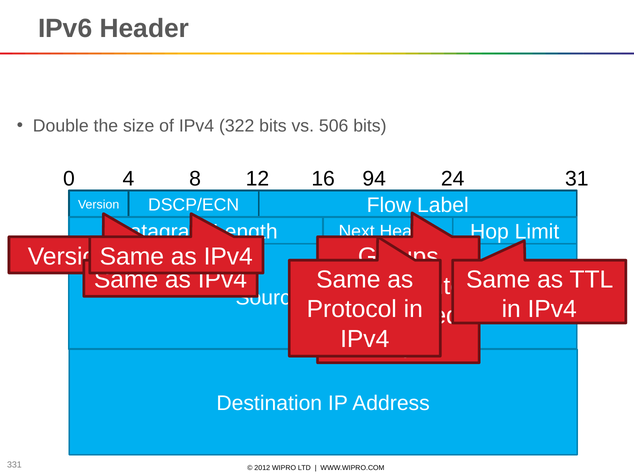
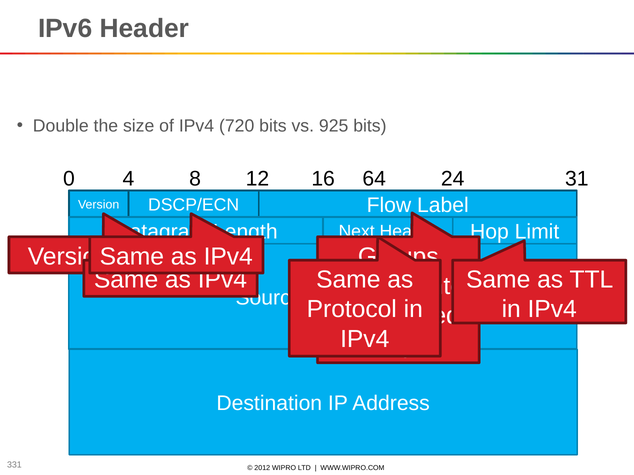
322: 322 -> 720 (237, 126)
506: 506 -> 925 (334, 126)
94: 94 -> 64 (374, 179)
